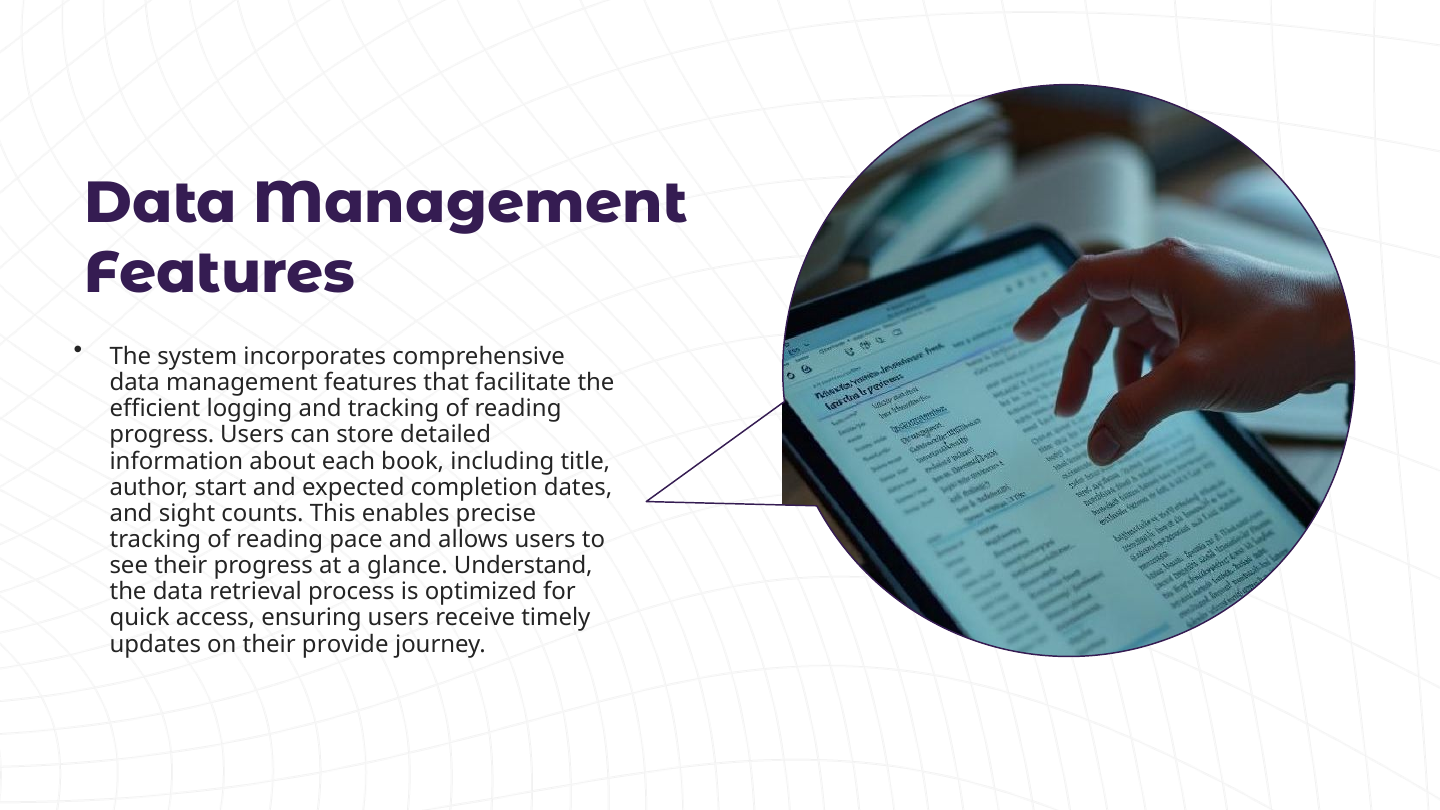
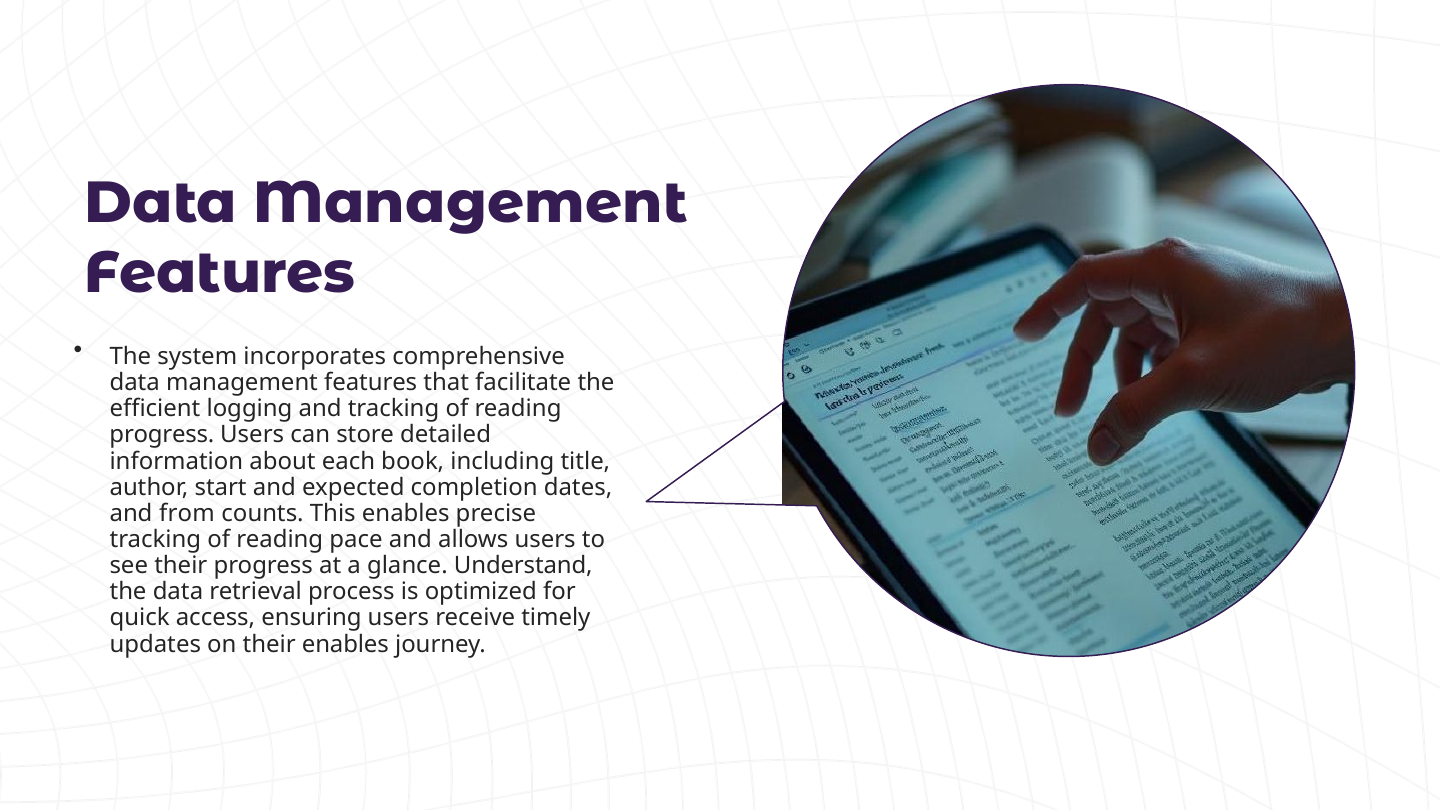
sight: sight -> from (187, 513)
their provide: provide -> enables (345, 644)
